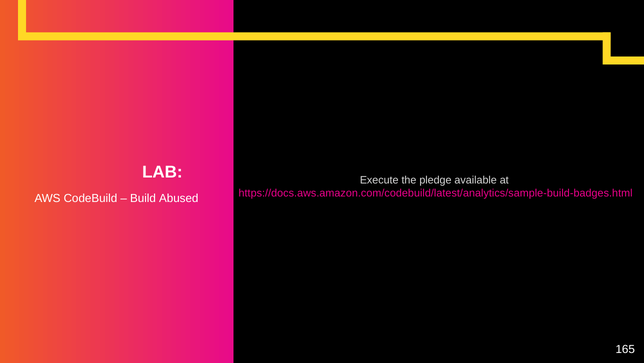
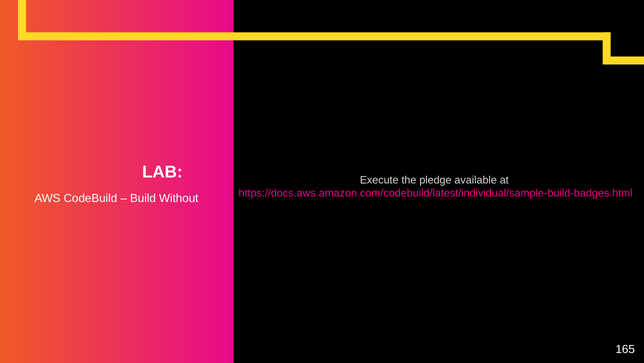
https://docs.aws.amazon.com/codebuild/latest/analytics/sample-build-badges.html: https://docs.aws.amazon.com/codebuild/latest/analytics/sample-build-badges.html -> https://docs.aws.amazon.com/codebuild/latest/individual/sample-build-badges.html (436, 193)
Abused: Abused -> Without (179, 198)
